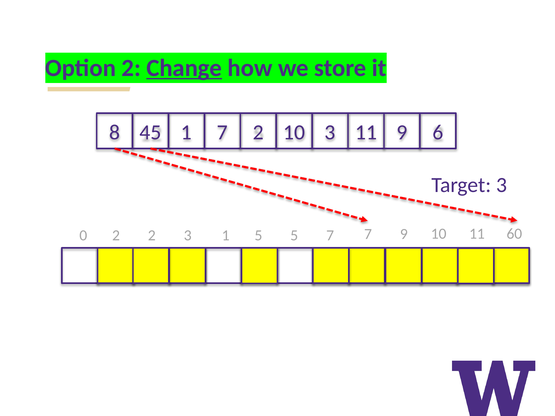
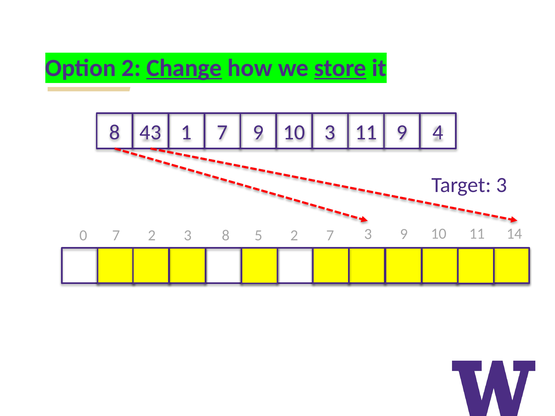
store underline: none -> present (340, 68)
45: 45 -> 43 (151, 132)
7 2: 2 -> 9 (258, 132)
6: 6 -> 4 (438, 132)
0 2: 2 -> 7 (116, 236)
3 1: 1 -> 8 (226, 236)
5 5: 5 -> 2 (294, 236)
7 7: 7 -> 3 (368, 234)
60: 60 -> 14 (514, 234)
